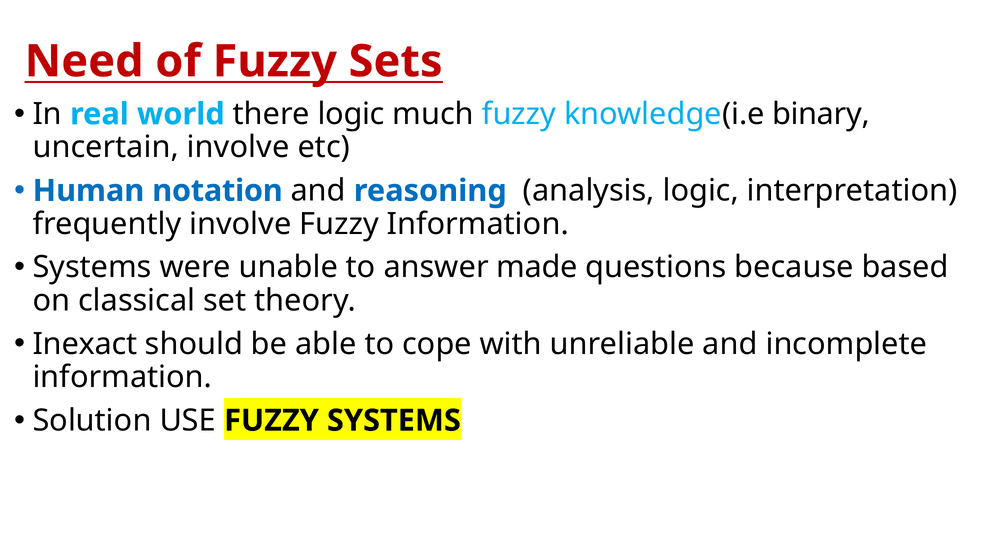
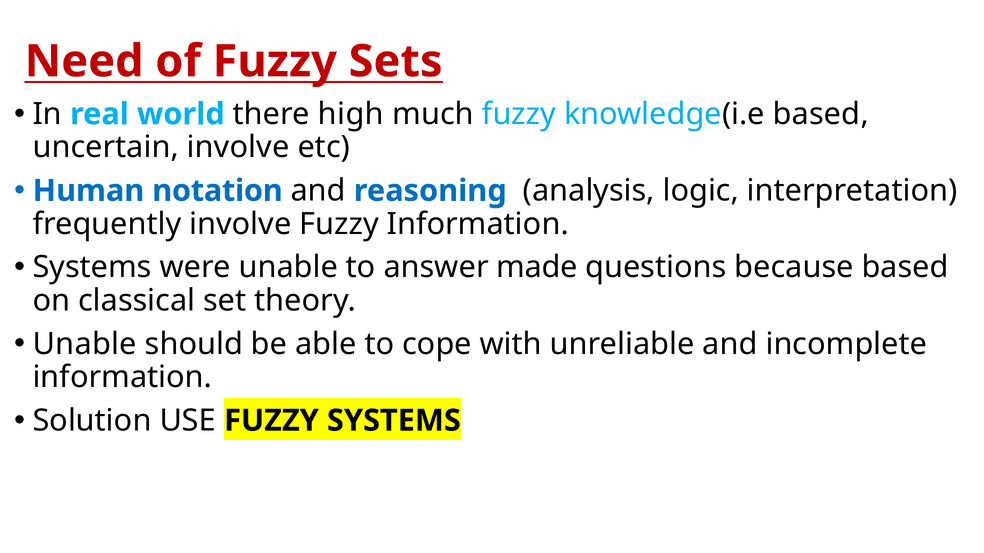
there logic: logic -> high (351, 114)
knowledge(i.e binary: binary -> based (821, 114)
Inexact: Inexact -> Unable (85, 344)
